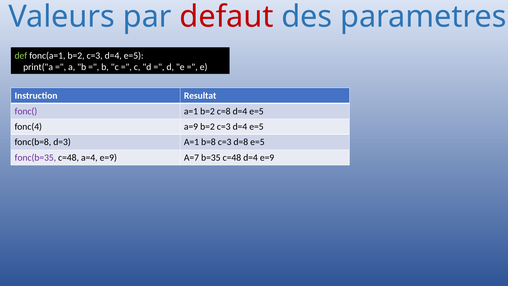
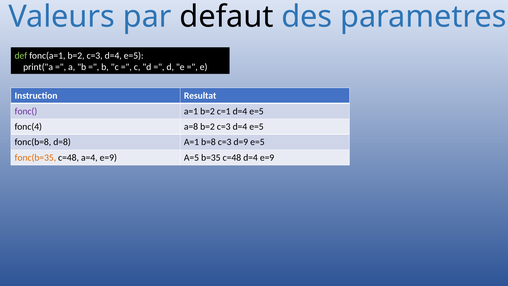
defaut colour: red -> black (227, 17)
c=8: c=8 -> c=1 (224, 111)
a=9: a=9 -> a=8 (191, 127)
d=3: d=3 -> d=8 (62, 142)
d=8: d=8 -> d=9 (241, 142)
fonc(b=35 colour: purple -> orange (35, 157)
A=7: A=7 -> A=5 (191, 157)
